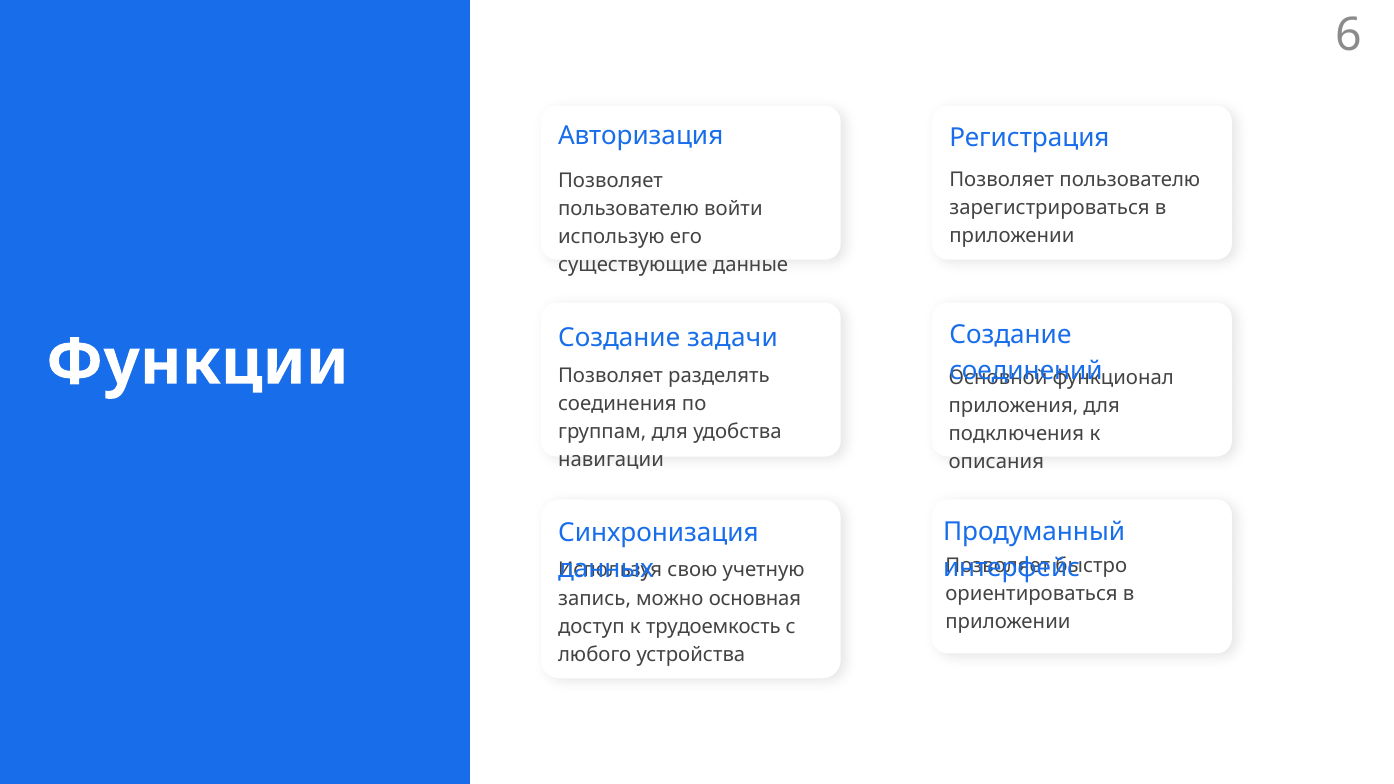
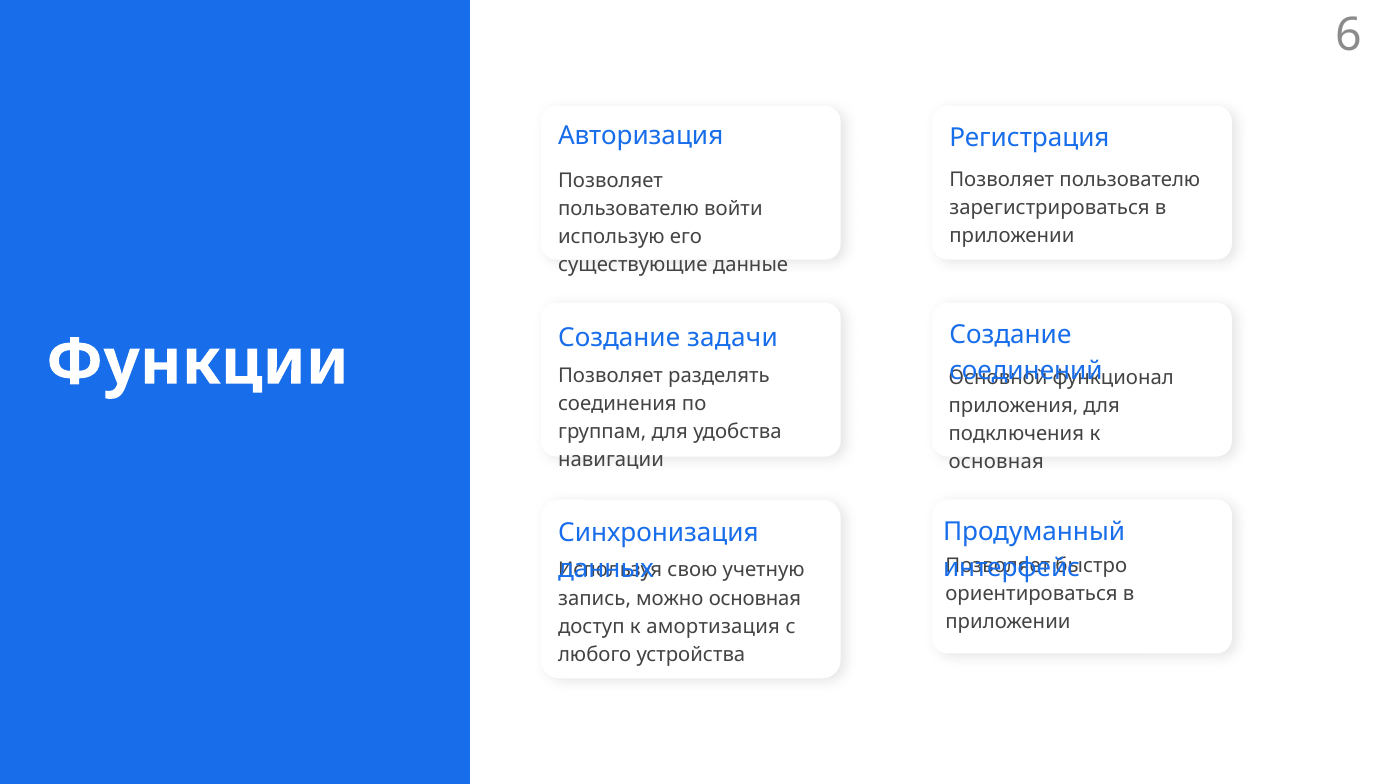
описания: описания -> основная (996, 462)
трудоемкость: трудоемкость -> амортизация (713, 626)
